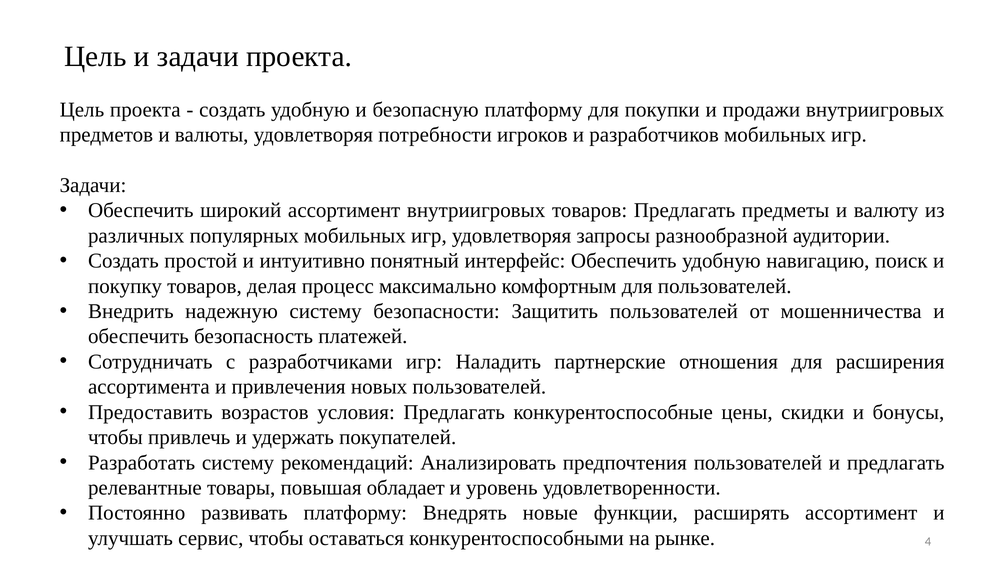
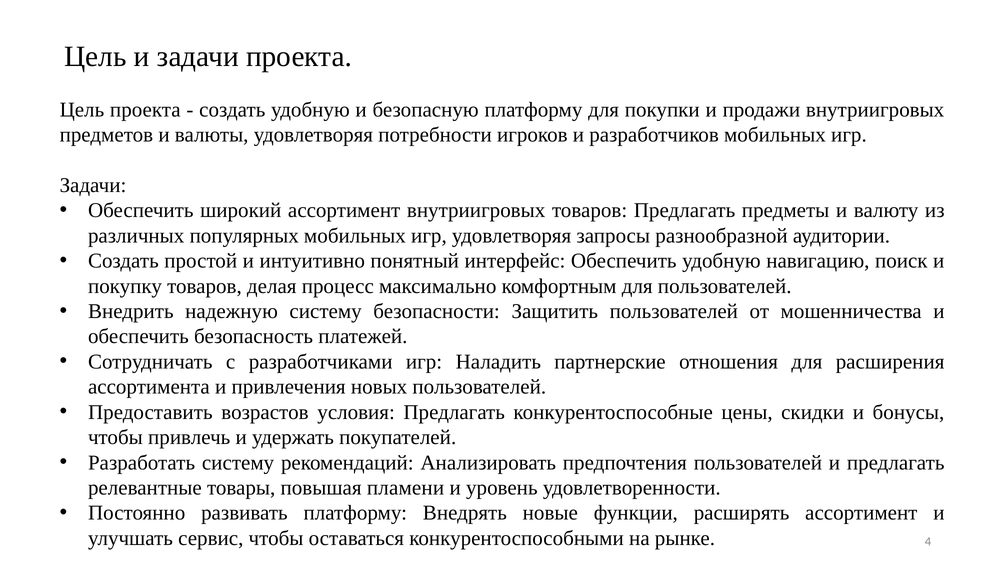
обладает: обладает -> пламени (406, 488)
